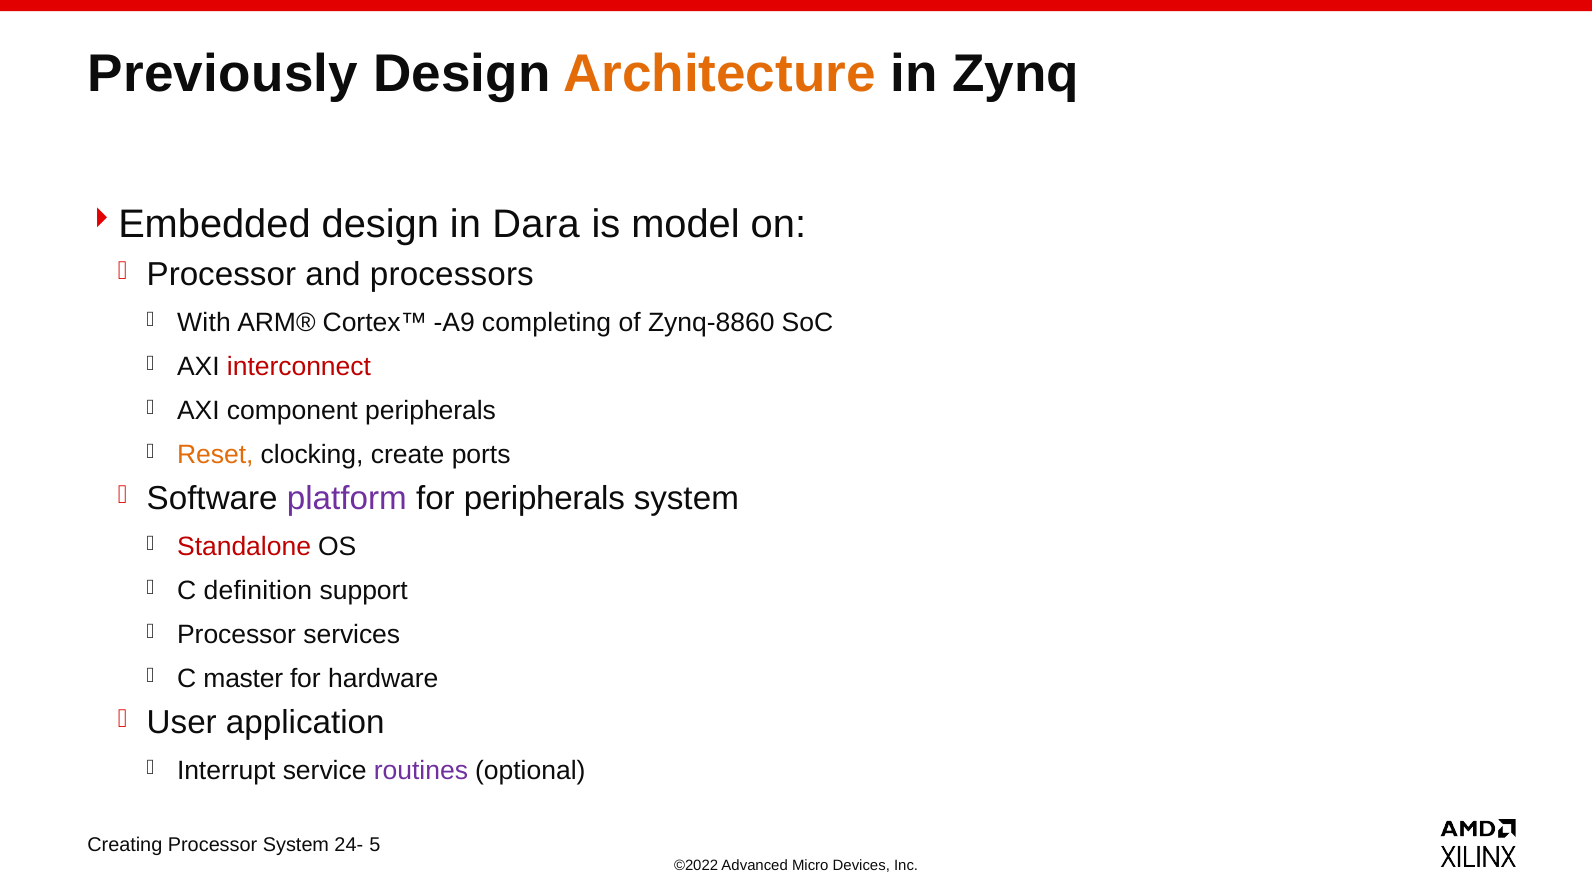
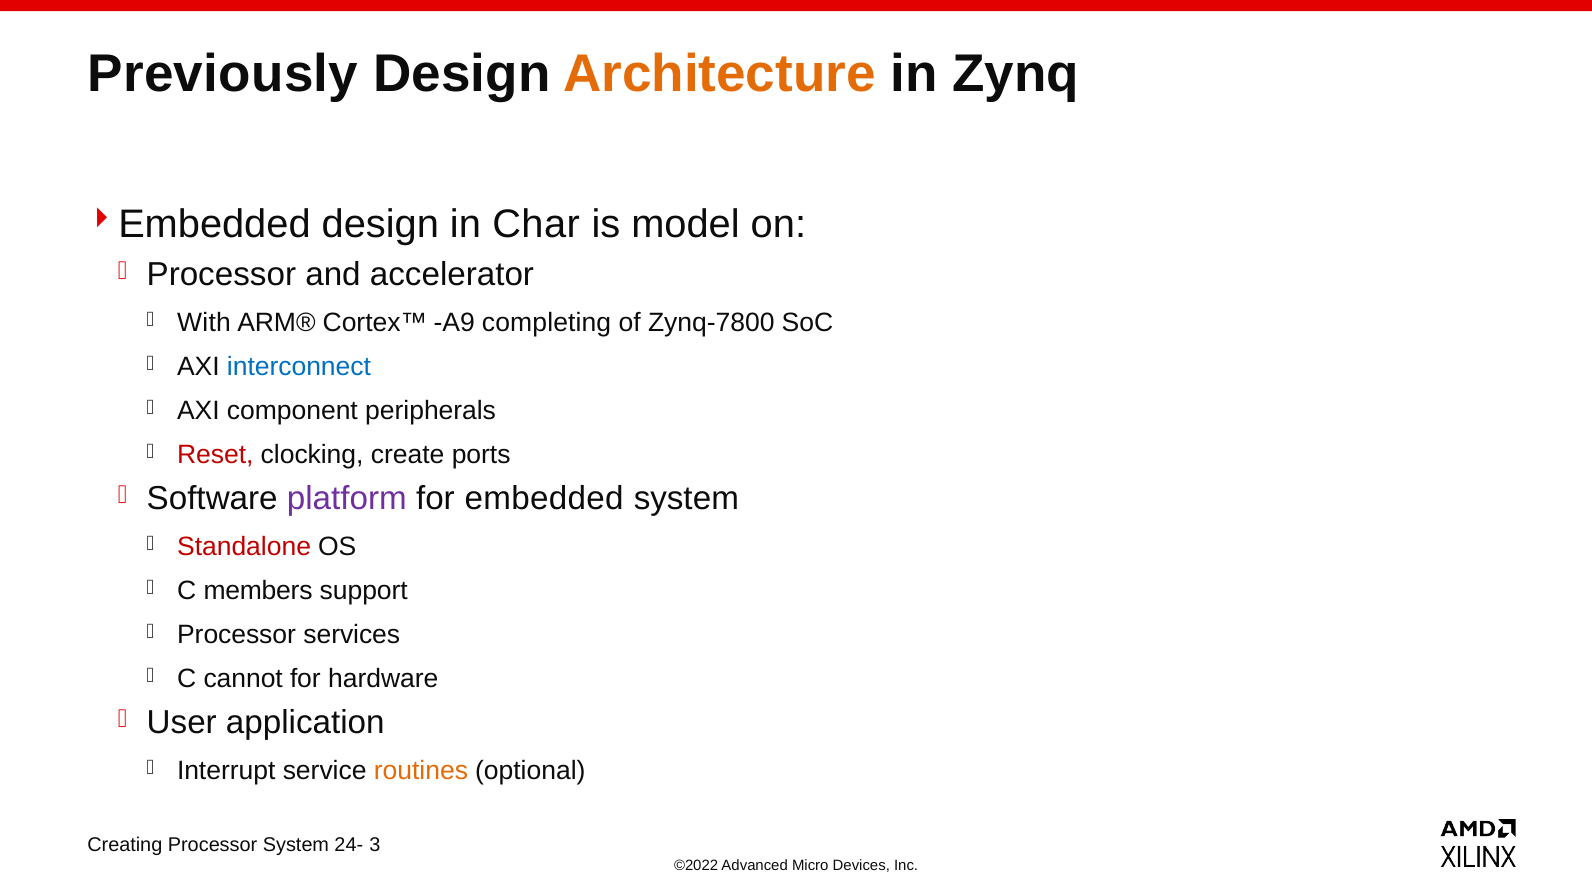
Dara: Dara -> Char (536, 225)
processors: processors -> accelerator (452, 275)
Zynq-8860: Zynq-8860 -> Zynq-7800 (711, 323)
interconnect colour: red -> blue (299, 367)
Reset colour: orange -> red (215, 455)
for peripherals: peripherals -> embedded (544, 499)
definition: definition -> members (258, 591)
master: master -> cannot (243, 679)
routines colour: purple -> orange (421, 771)
5: 5 -> 3 (375, 845)
